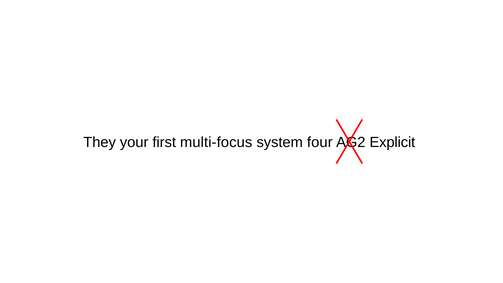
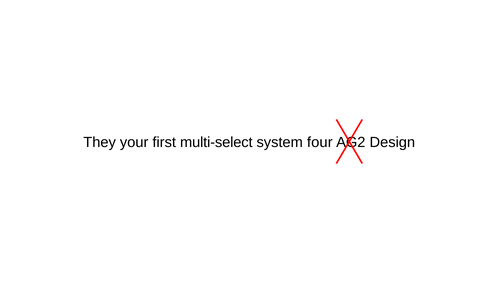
multi-focus: multi-focus -> multi-select (216, 142)
Explicit: Explicit -> Design (392, 142)
